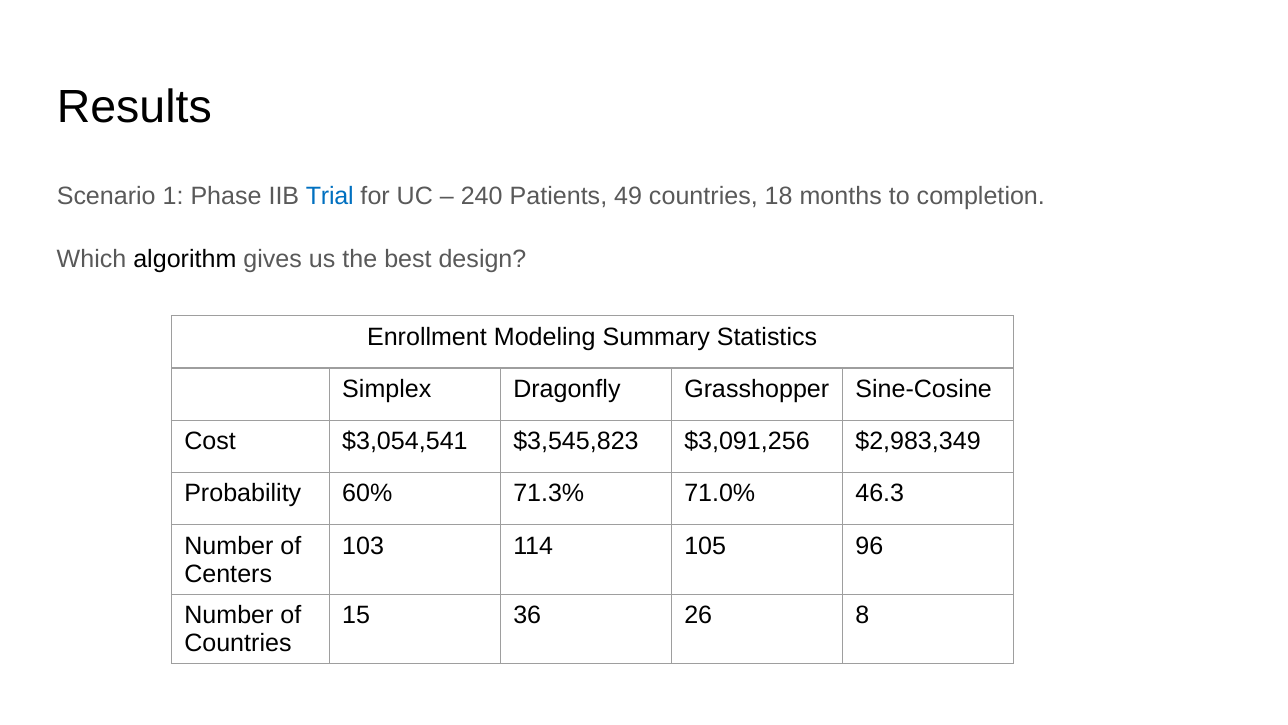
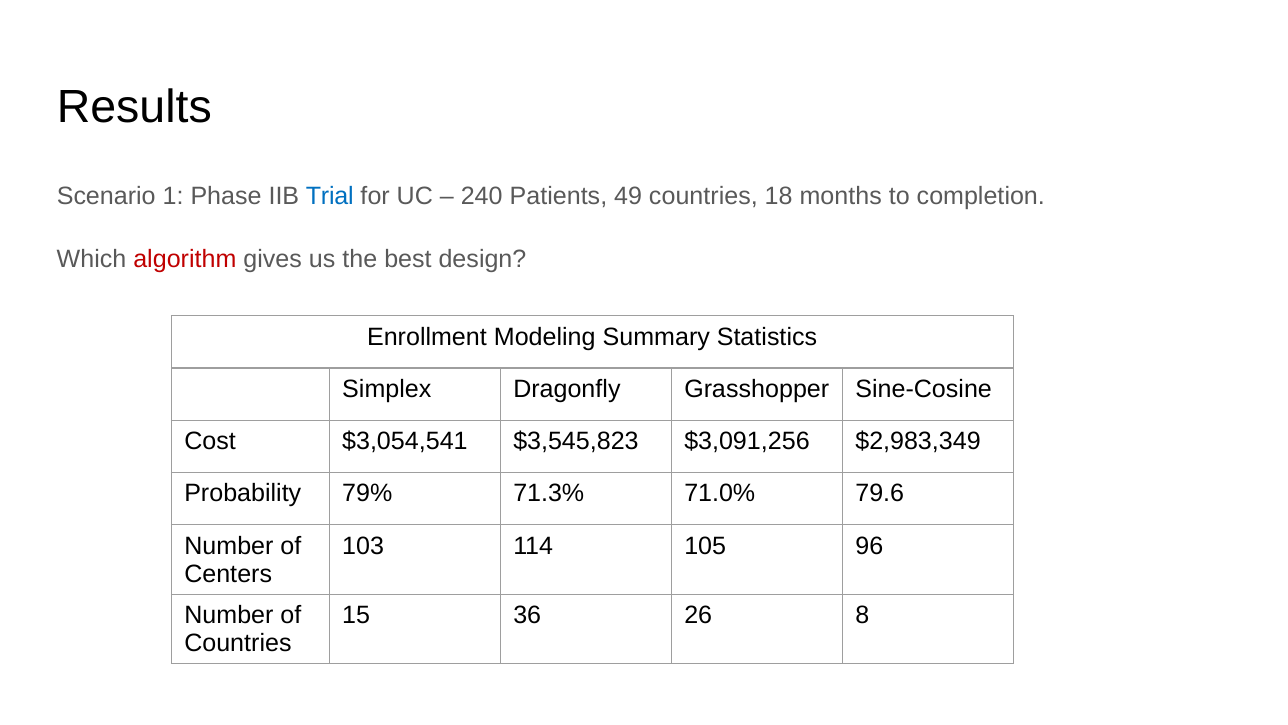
algorithm colour: black -> red (185, 259)
60%: 60% -> 79% (367, 493)
46.3: 46.3 -> 79.6 (880, 493)
